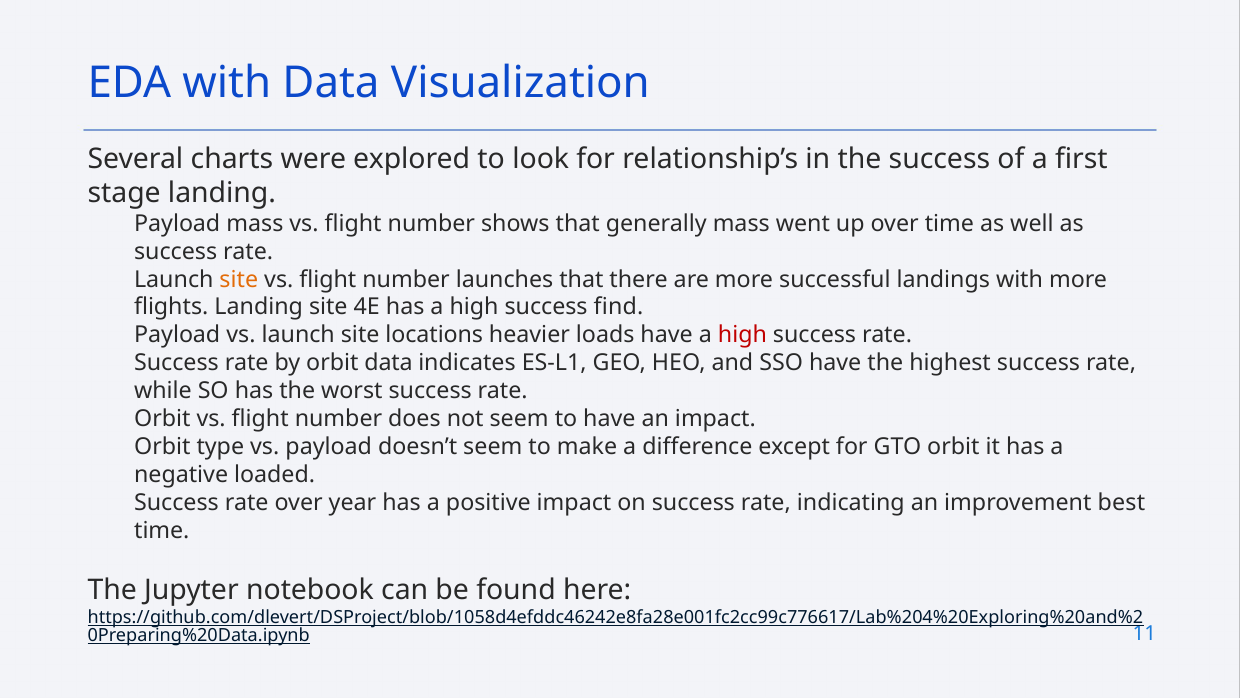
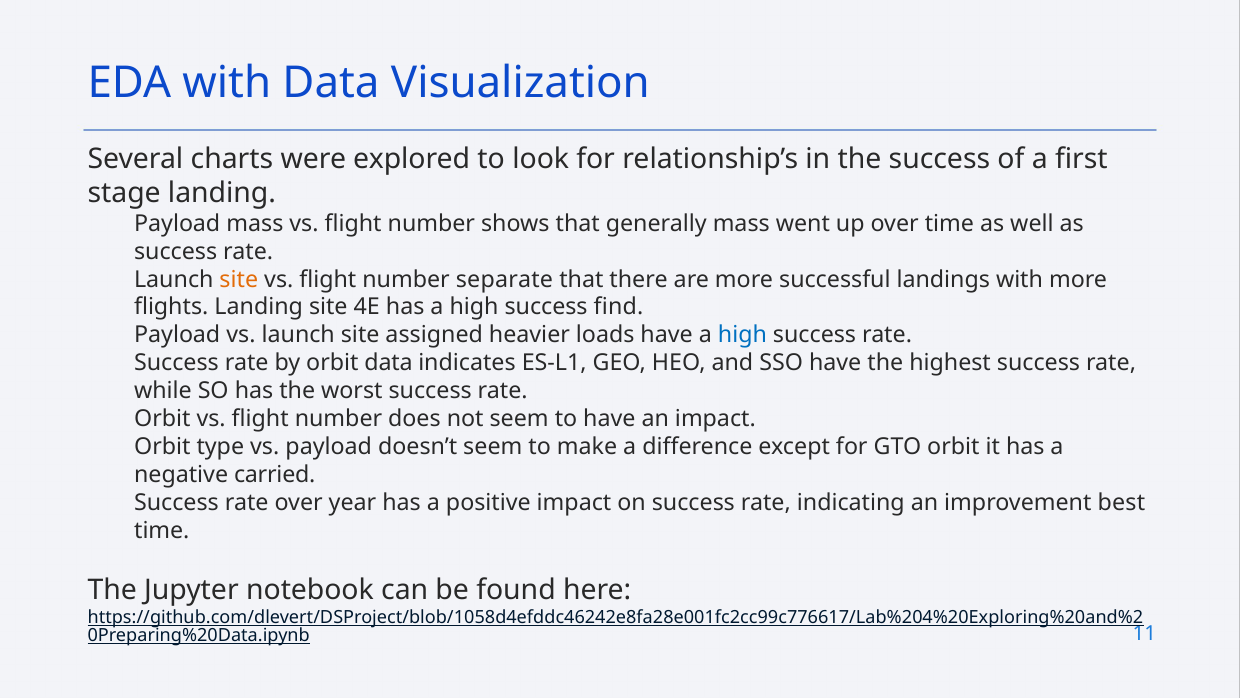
launches: launches -> separate (504, 279)
locations: locations -> assigned (434, 335)
high colour: red -> blue (742, 335)
loaded: loaded -> carried (275, 474)
